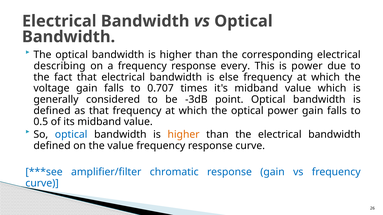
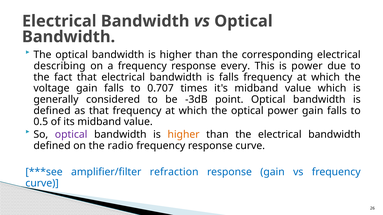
is else: else -> falls (229, 77)
optical colour: blue -> purple (71, 135)
the value: value -> radio (120, 146)
chromatic: chromatic -> refraction (174, 172)
